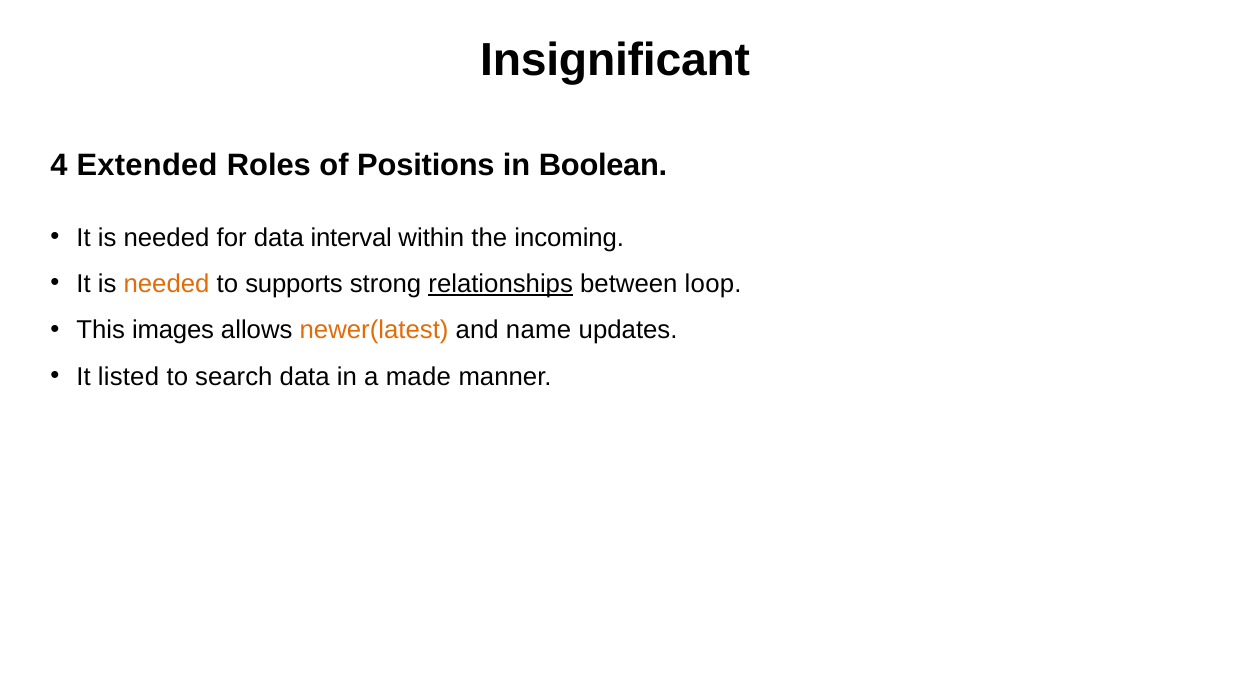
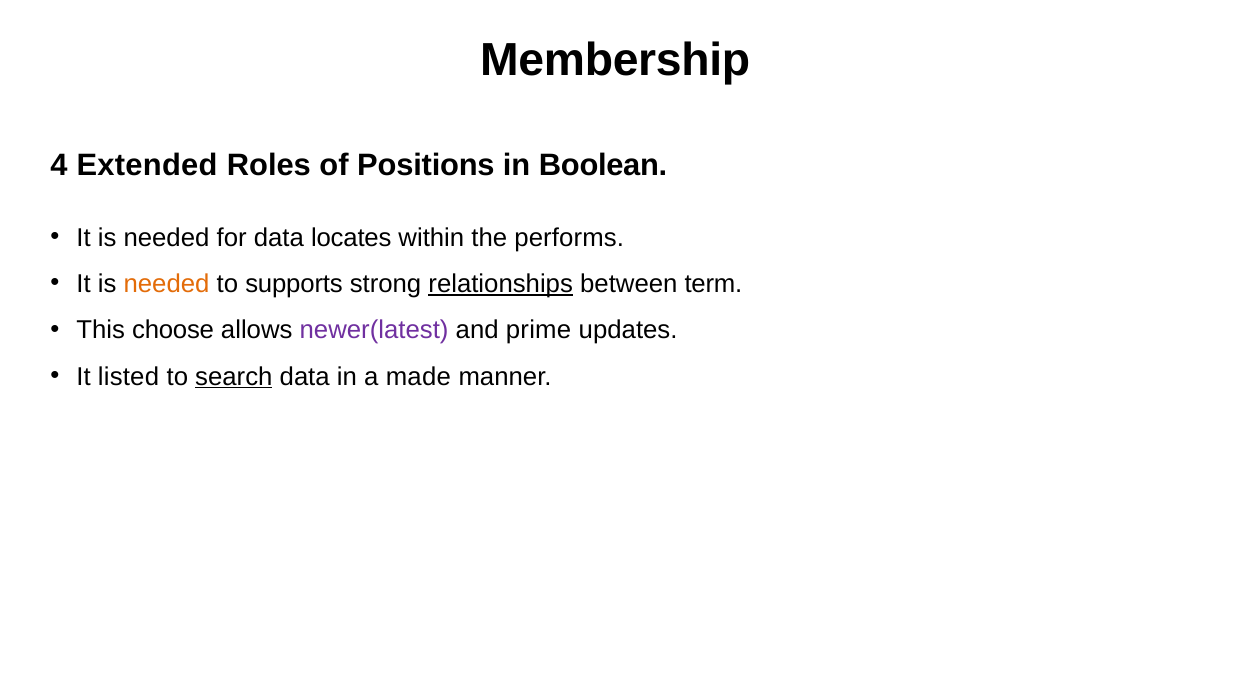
Insignificant: Insignificant -> Membership (615, 60)
interval: interval -> locates (351, 237)
incoming: incoming -> performs (569, 237)
loop: loop -> term (713, 284)
images: images -> choose (173, 330)
newer(latest colour: orange -> purple (374, 330)
name: name -> prime (539, 330)
search underline: none -> present (234, 376)
